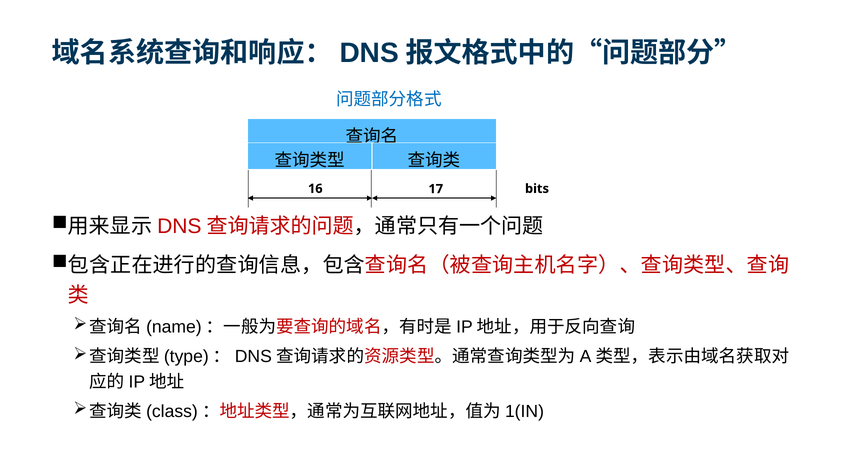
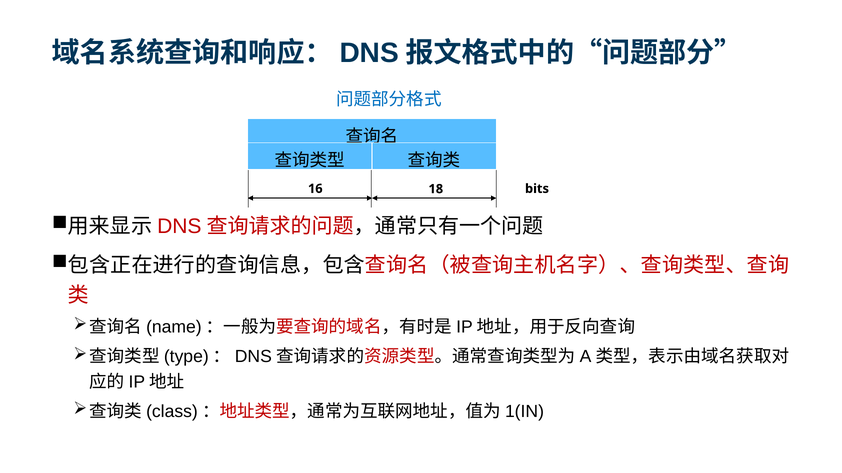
17: 17 -> 18 (436, 189)
